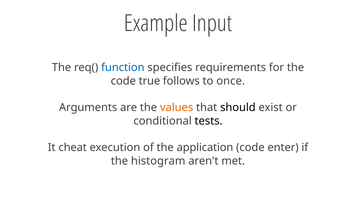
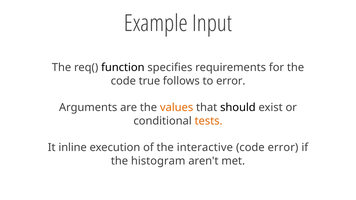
function colour: blue -> black (123, 68)
to once: once -> error (231, 81)
tests colour: black -> orange (209, 121)
cheat: cheat -> inline (73, 148)
application: application -> interactive (205, 148)
code enter: enter -> error (283, 148)
